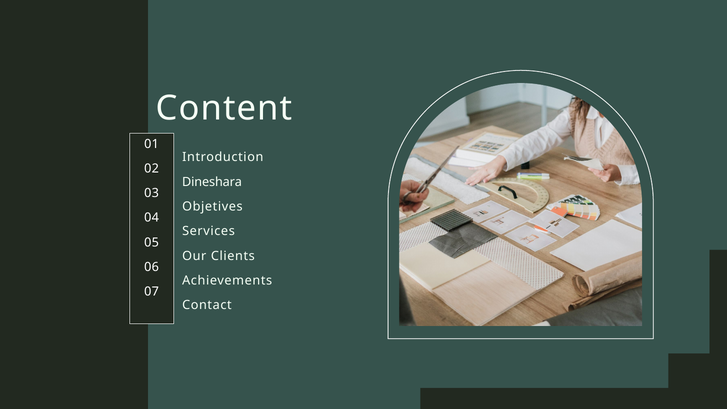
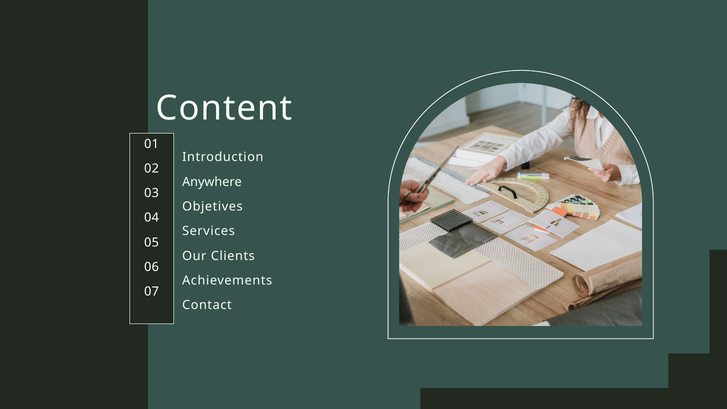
Dineshara: Dineshara -> Anywhere (212, 182)
